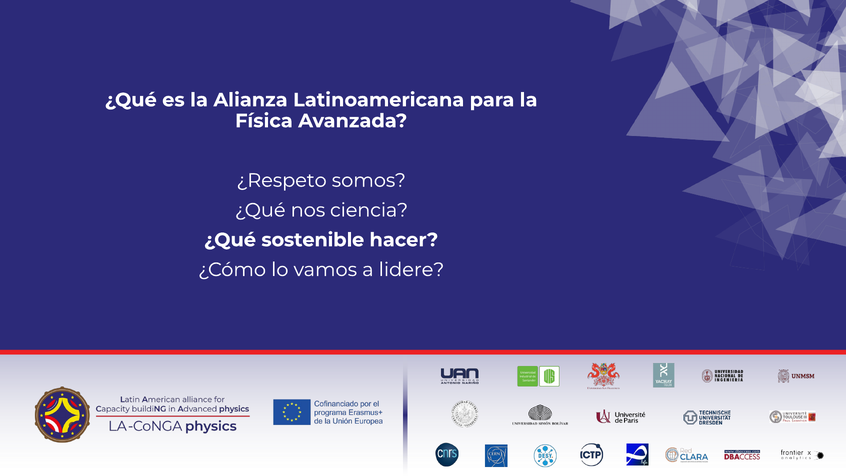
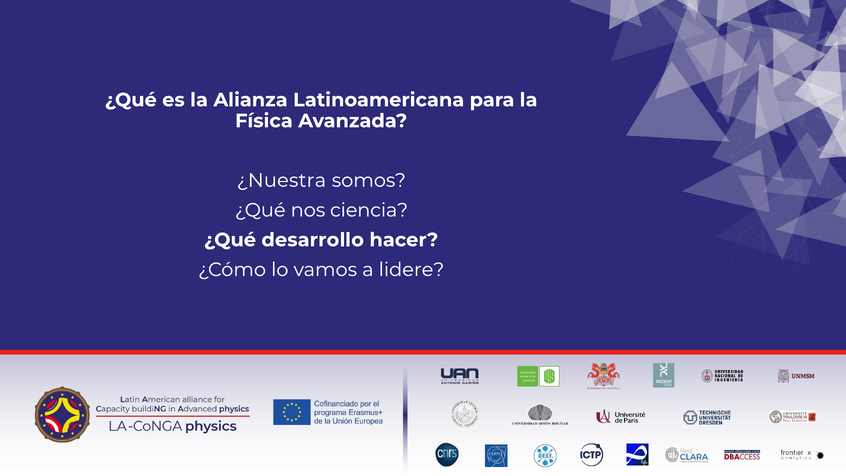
¿Respeto: ¿Respeto -> ¿Nuestra (281, 180)
sostenible: sostenible -> desarrollo (313, 240)
